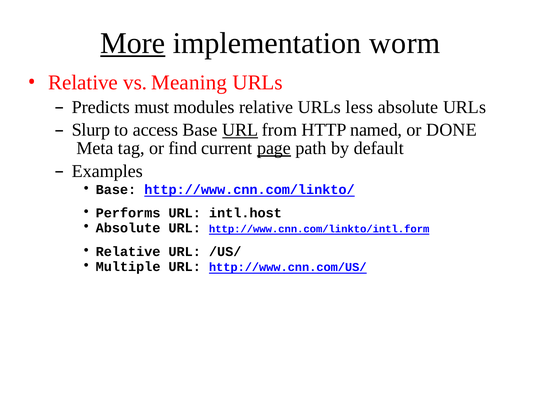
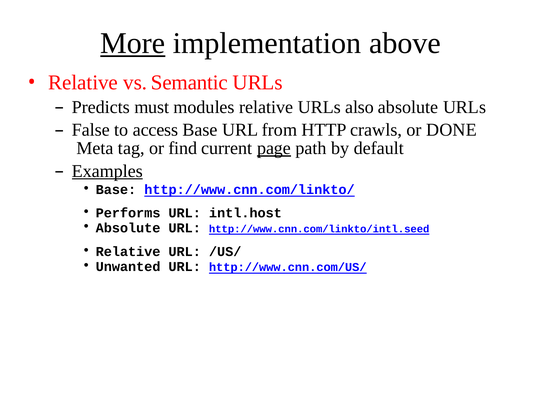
worm: worm -> above (405, 43)
Meaning: Meaning -> Semantic (189, 82)
less: less -> also (360, 107)
Slurp: Slurp -> False (91, 130)
URL underline: present -> none (240, 130)
named: named -> crawls (376, 130)
Examples underline: none -> present (107, 171)
http://www.cnn.com/linkto/intl.form: http://www.cnn.com/linkto/intl.form -> http://www.cnn.com/linkto/intl.seed (319, 229)
Multiple: Multiple -> Unwanted (128, 266)
